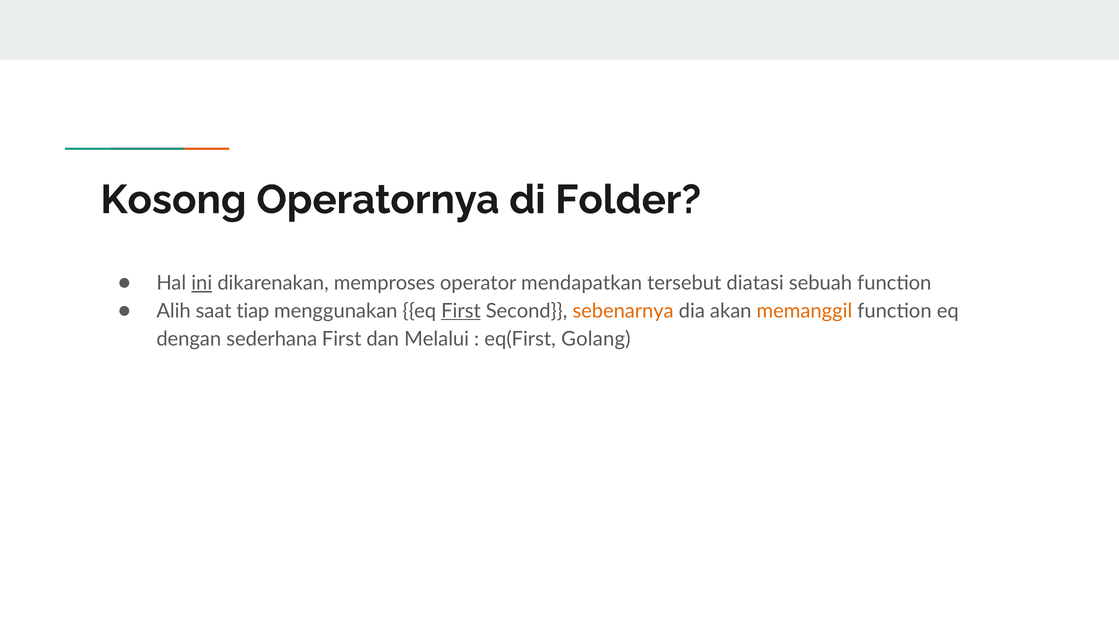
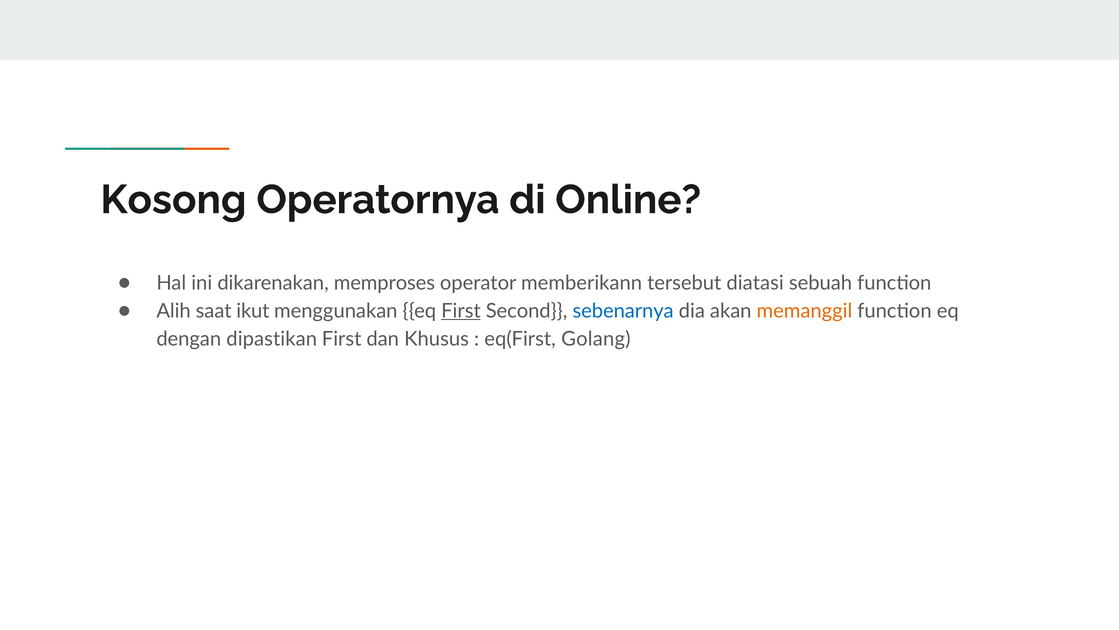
Folder: Folder -> Online (628, 200)
ini underline: present -> none (202, 283)
mendapatkan: mendapatkan -> memberikann (582, 283)
tiap: tiap -> ikut (253, 311)
sebenarnya colour: orange -> blue (623, 311)
sederhana: sederhana -> dipastikan (272, 339)
Melalui: Melalui -> Khusus (437, 339)
